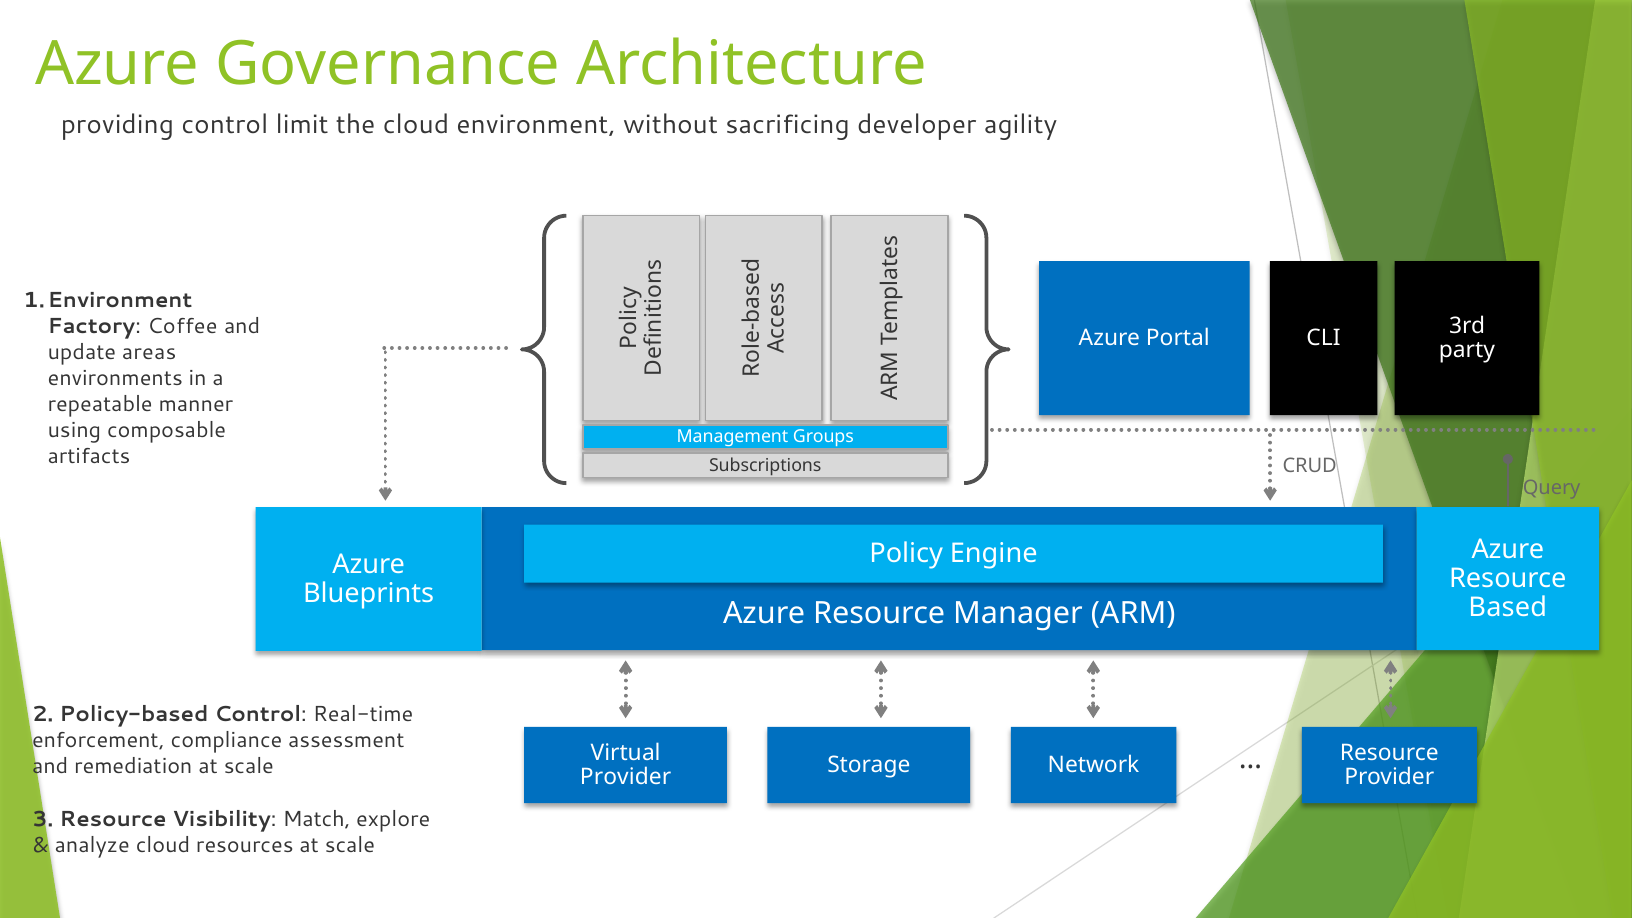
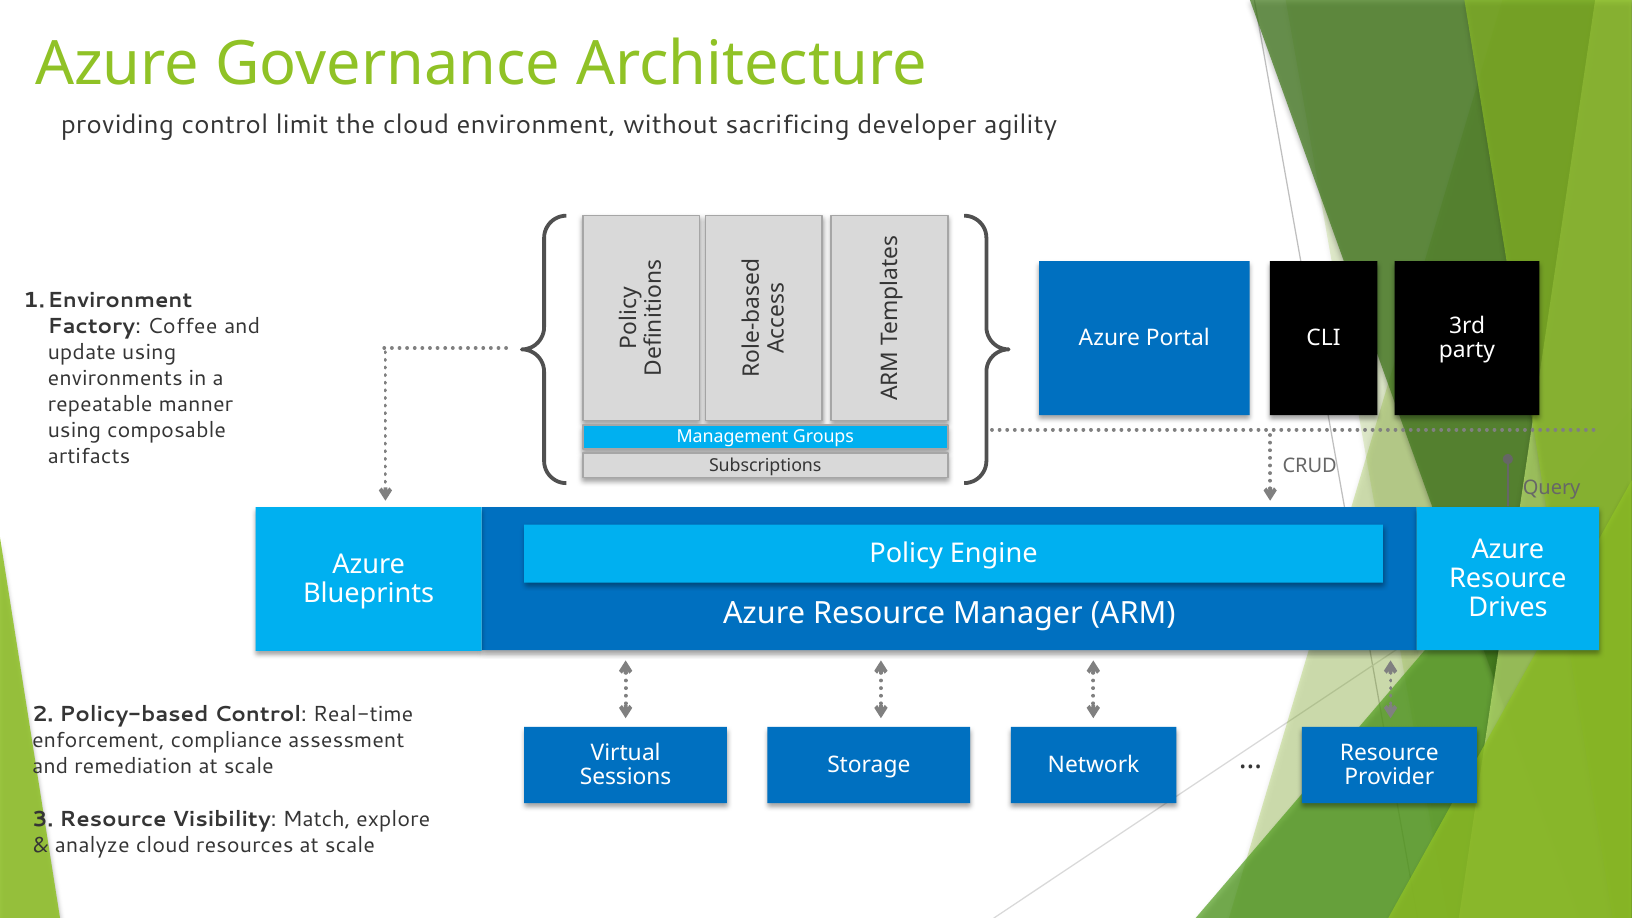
update areas: areas -> using (149, 352)
Based: Based -> Drives (1508, 608)
Provider: Provider -> Sessions (626, 777)
